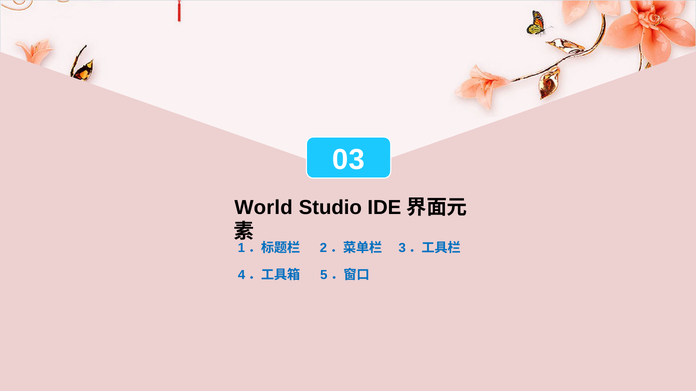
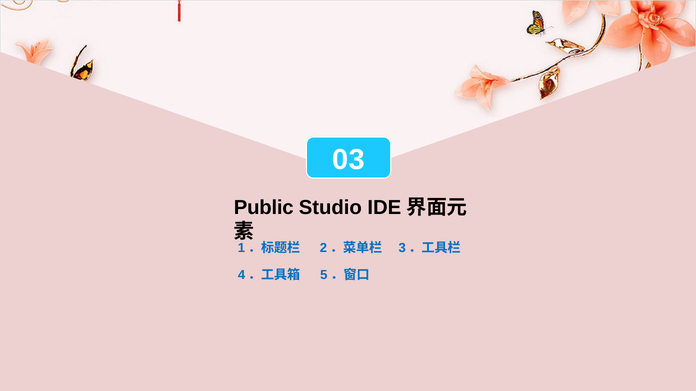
World: World -> Public (264, 208)
